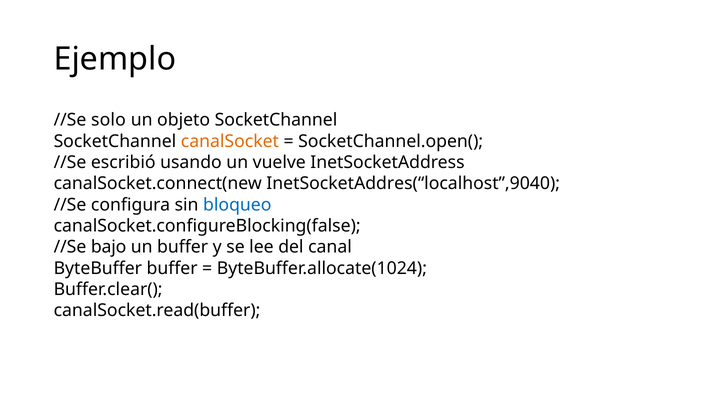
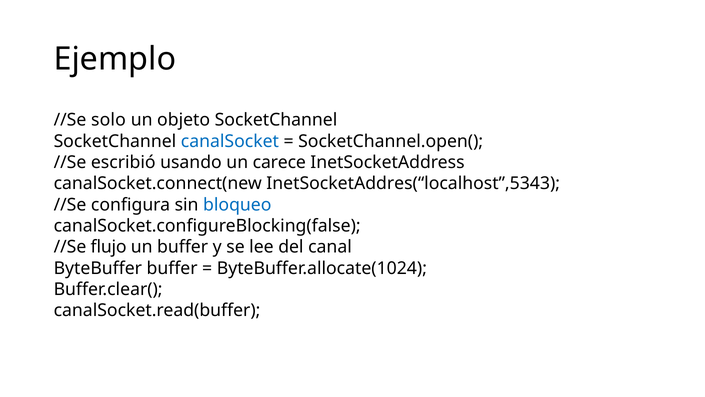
canalSocket colour: orange -> blue (230, 141)
vuelve: vuelve -> carece (279, 162)
InetSocketAddres(“localhost”,9040: InetSocketAddres(“localhost”,9040 -> InetSocketAddres(“localhost”,5343 (413, 183)
bajo: bajo -> flujo (109, 247)
